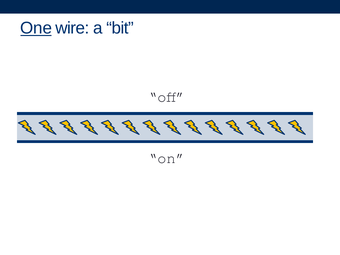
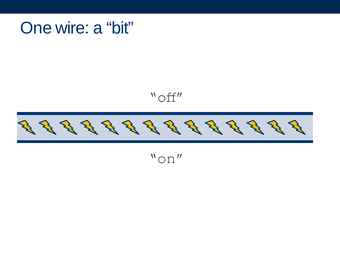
One underline: present -> none (36, 28)
